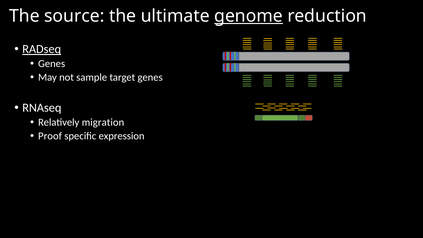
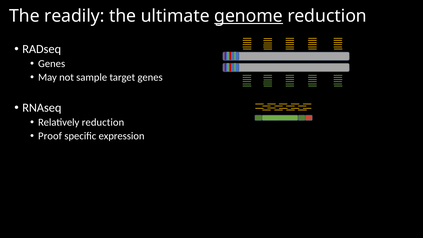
source: source -> readily (74, 16)
RADseq underline: present -> none (42, 49)
Relatively migration: migration -> reduction (103, 122)
